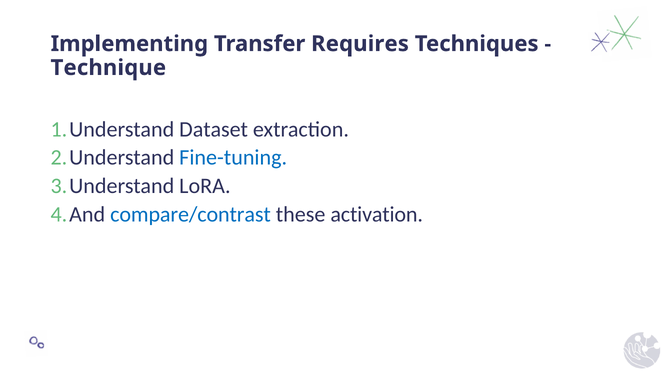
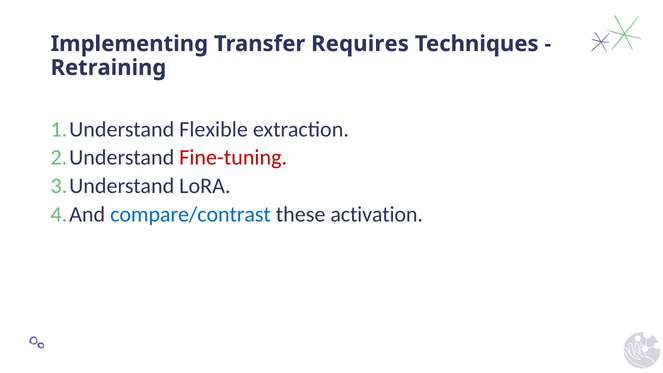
Technique: Technique -> Retraining (108, 68)
Dataset: Dataset -> Flexible (214, 129)
Fine-tuning colour: blue -> red (233, 158)
